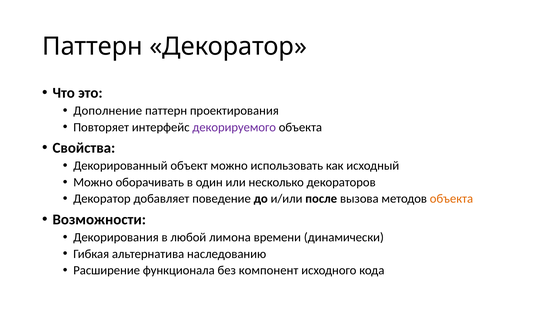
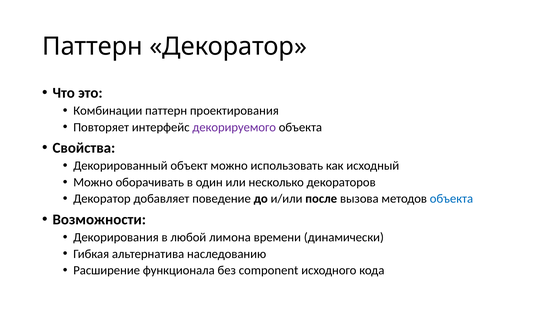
Дополнение: Дополнение -> Комбинации (108, 111)
объекта colour: orange -> blue (451, 199)
компонент: компонент -> component (269, 270)
